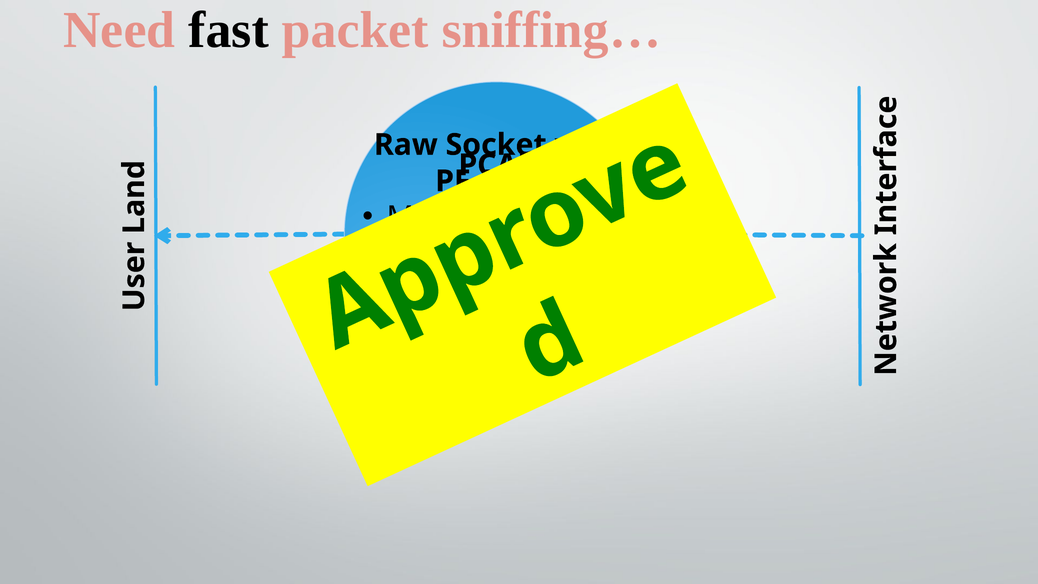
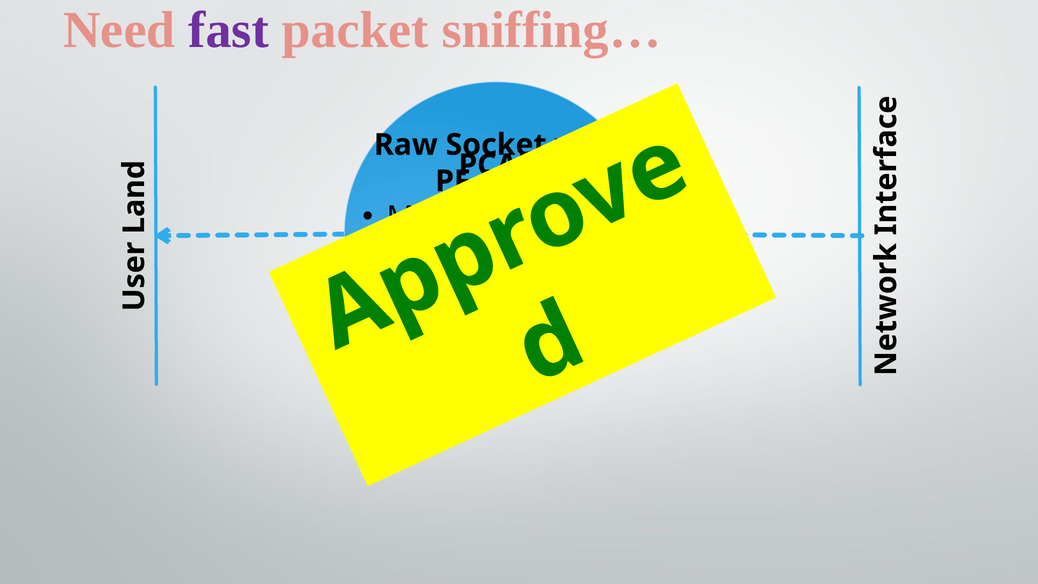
fast colour: black -> purple (229, 30)
